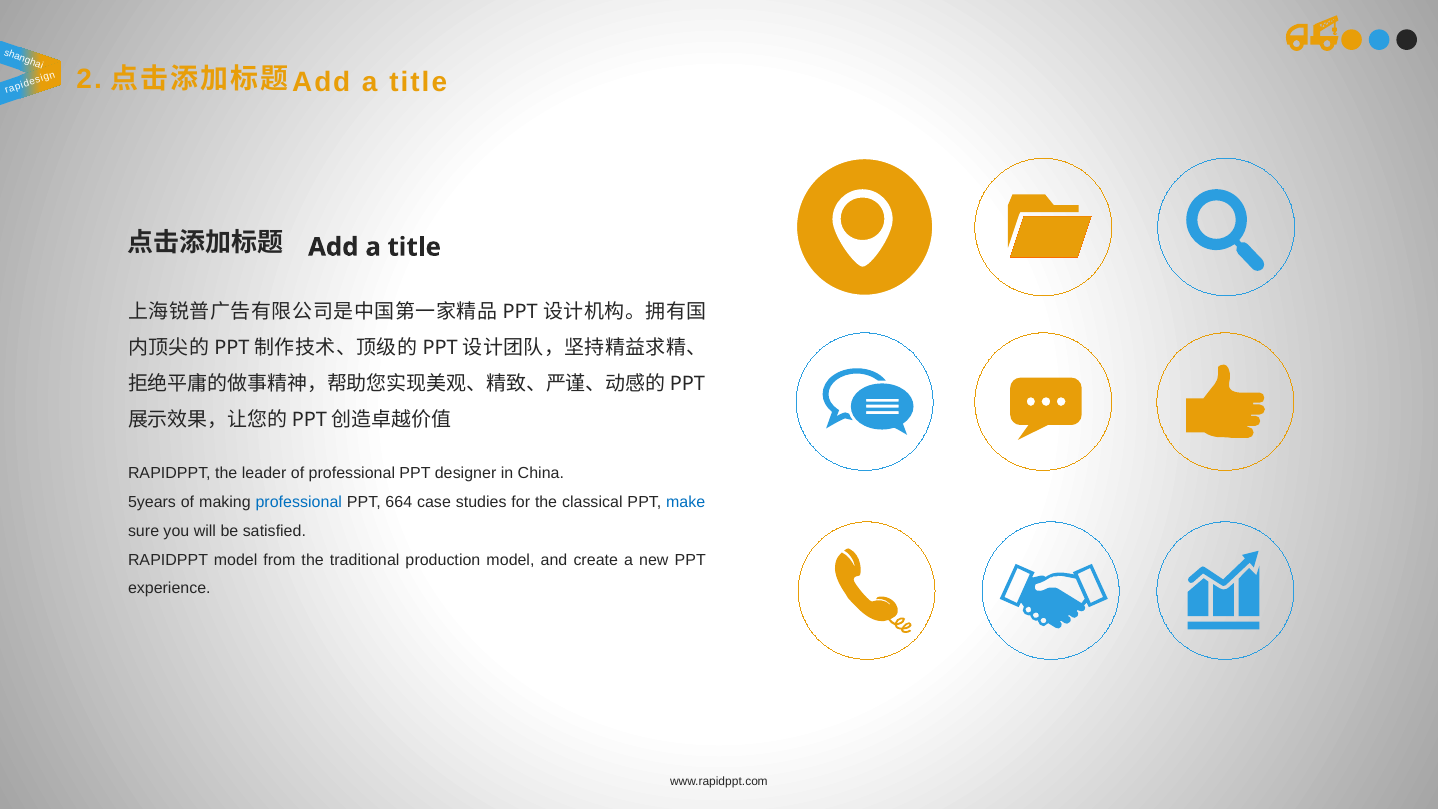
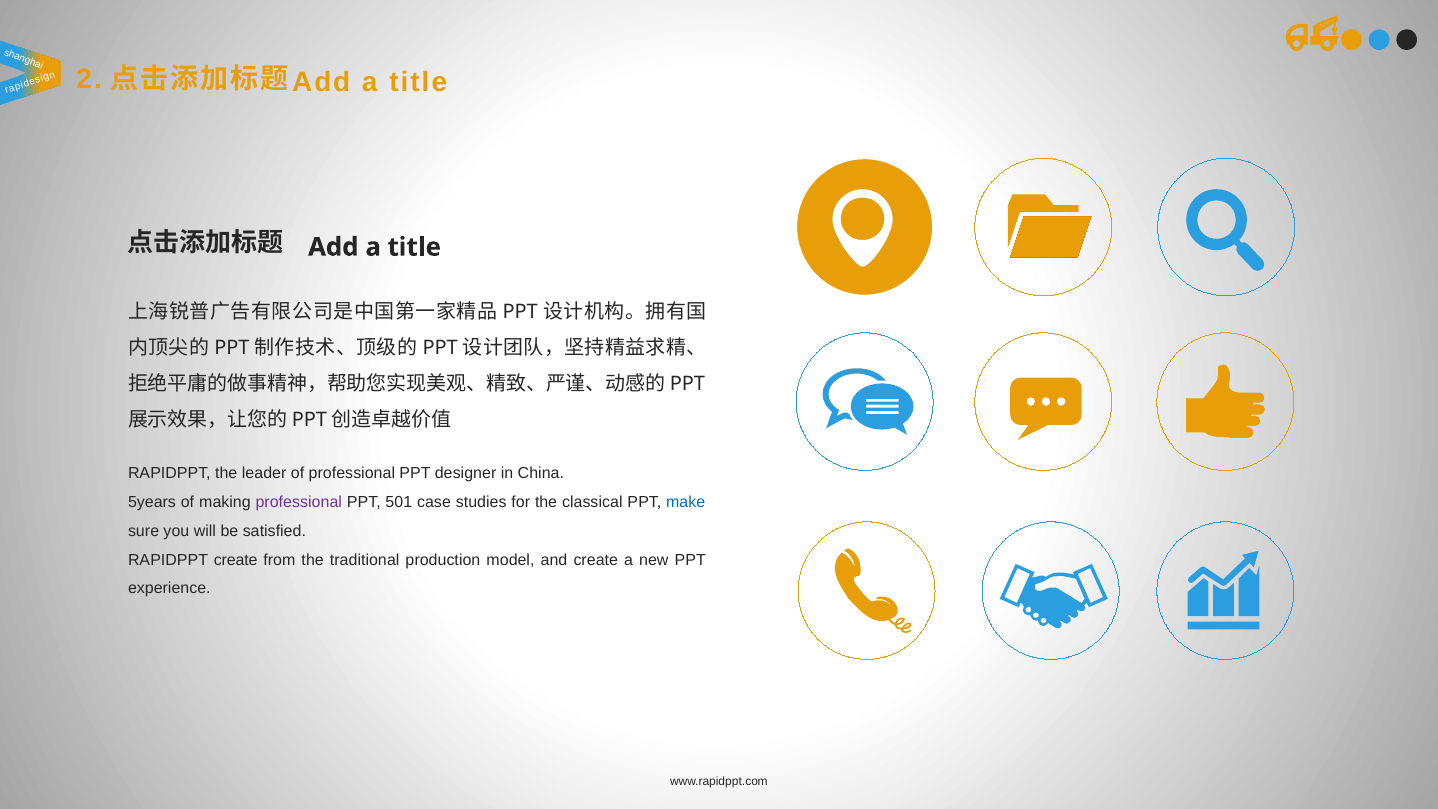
professional colour: blue -> purple (299, 502)
664: 664 -> 501 (399, 502)
RAPIDPPT model: model -> create (236, 560)
